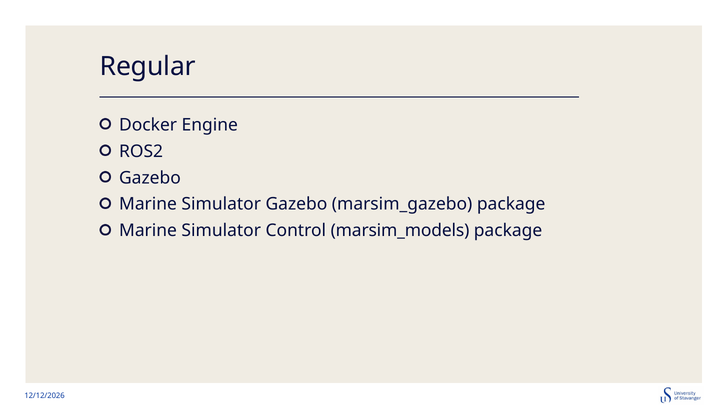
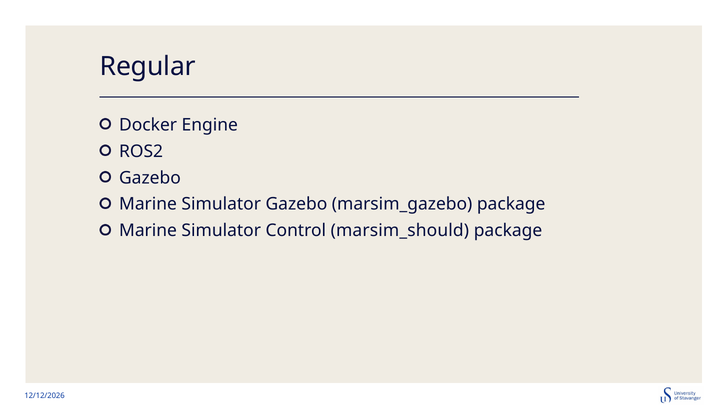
marsim_models: marsim_models -> marsim_should (400, 231)
